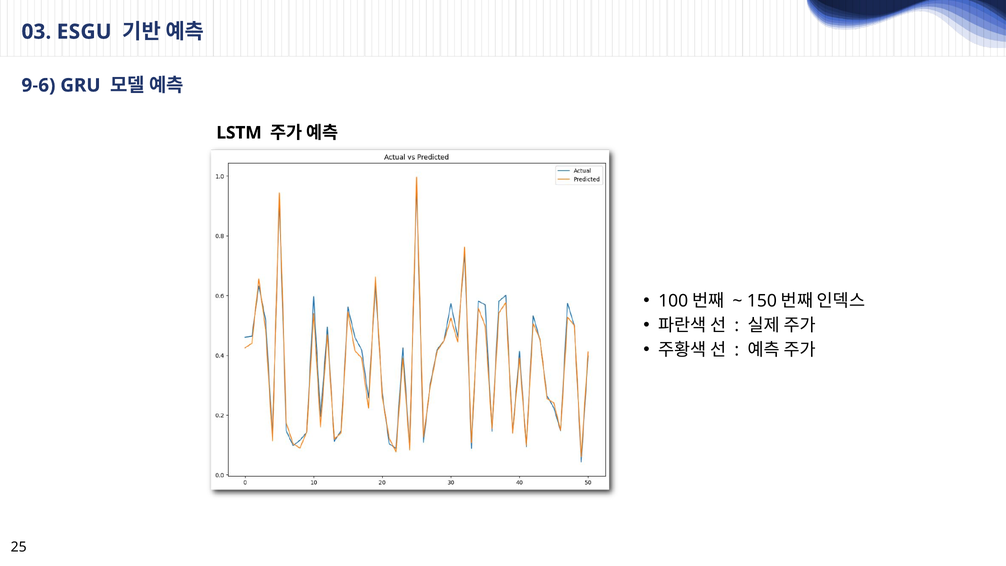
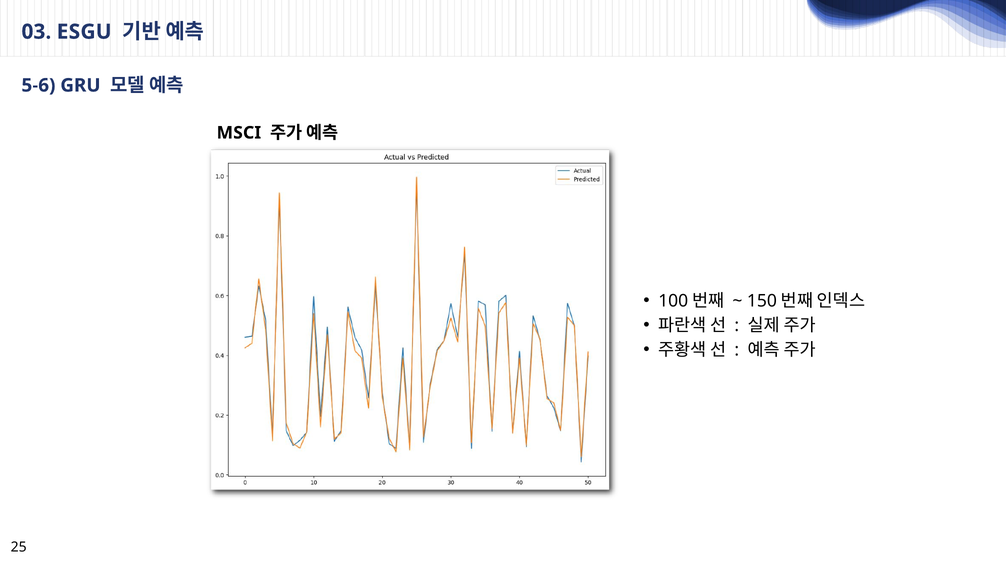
9-6: 9-6 -> 5-6 (38, 85)
LSTM: LSTM -> MSCI (239, 133)
